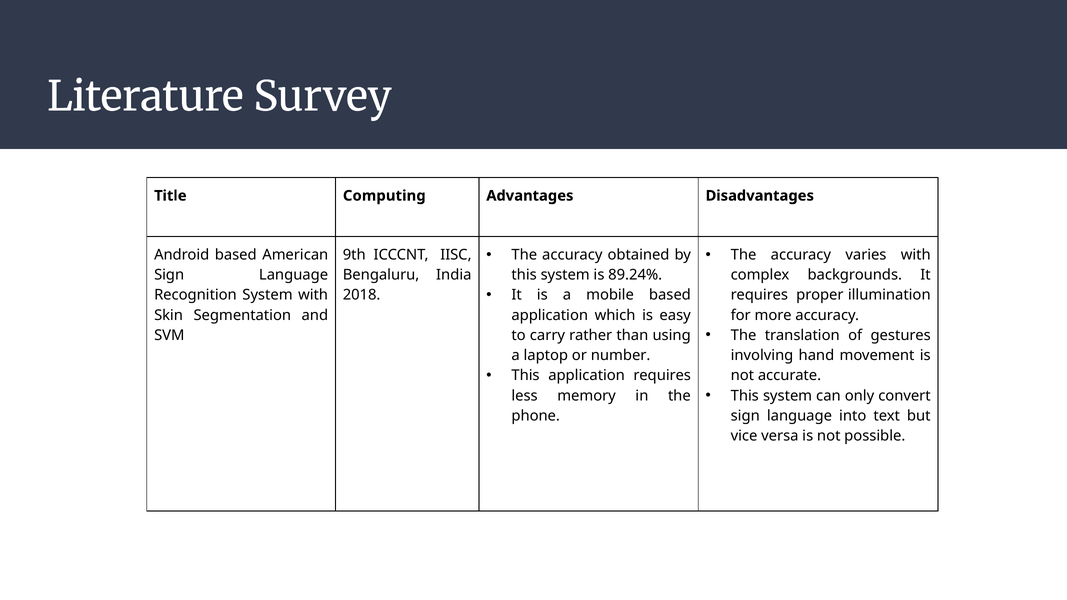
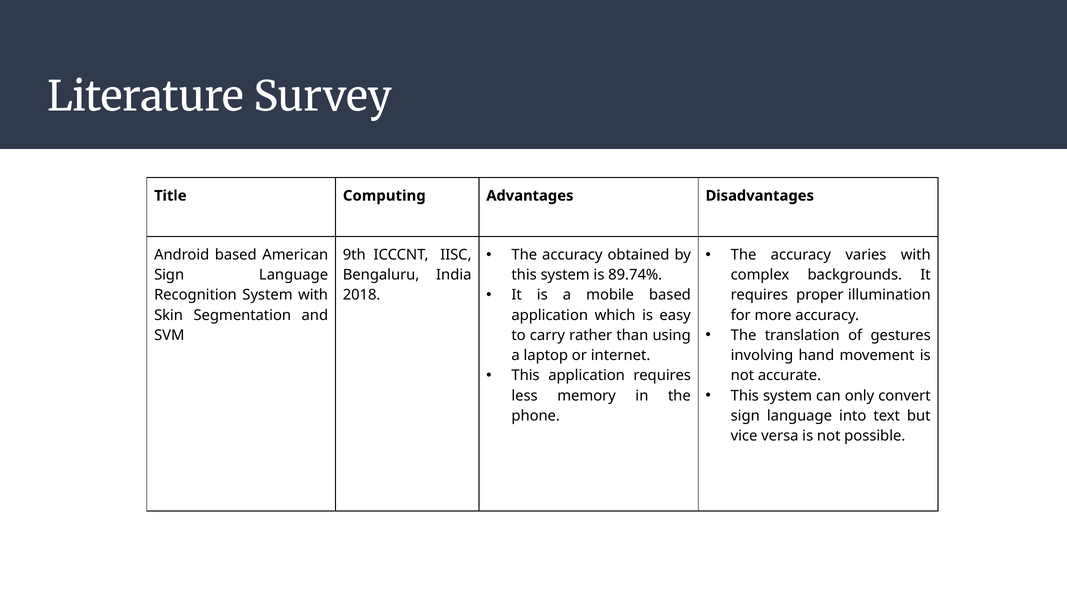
89.24%: 89.24% -> 89.74% (635, 275)
number: number -> internet (621, 356)
